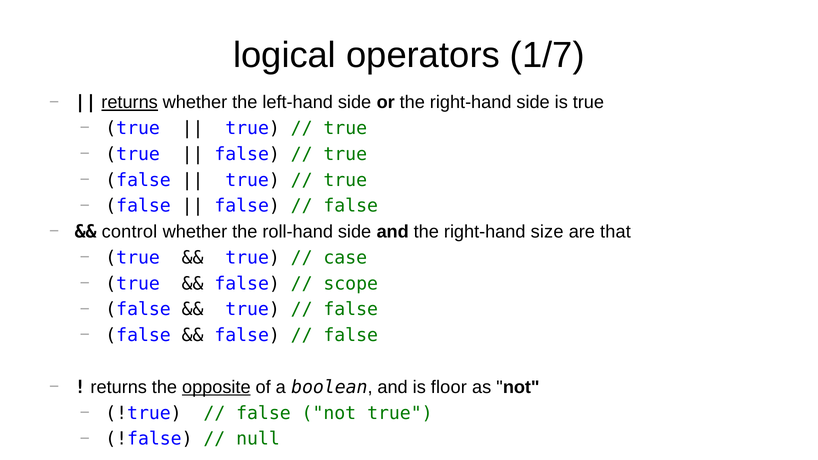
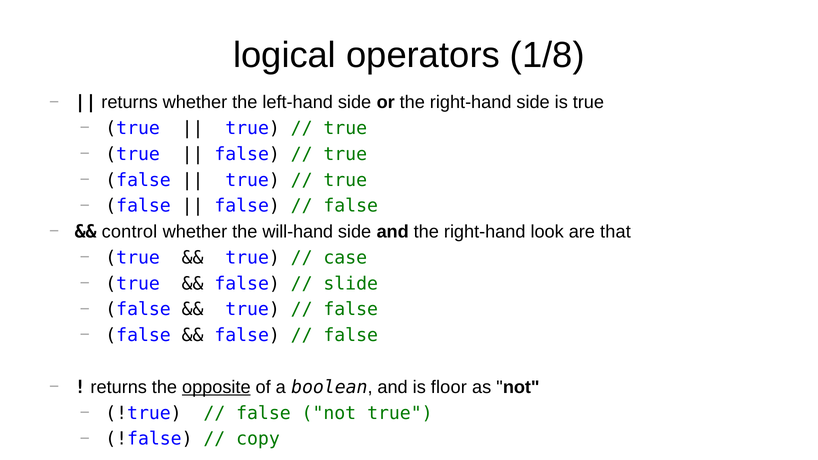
1/7: 1/7 -> 1/8 (547, 55)
returns underline: present -> none (130, 102)
roll-hand: roll-hand -> will-hand (298, 232)
size: size -> look (547, 232)
scope: scope -> slide (351, 284)
null: null -> copy (258, 439)
